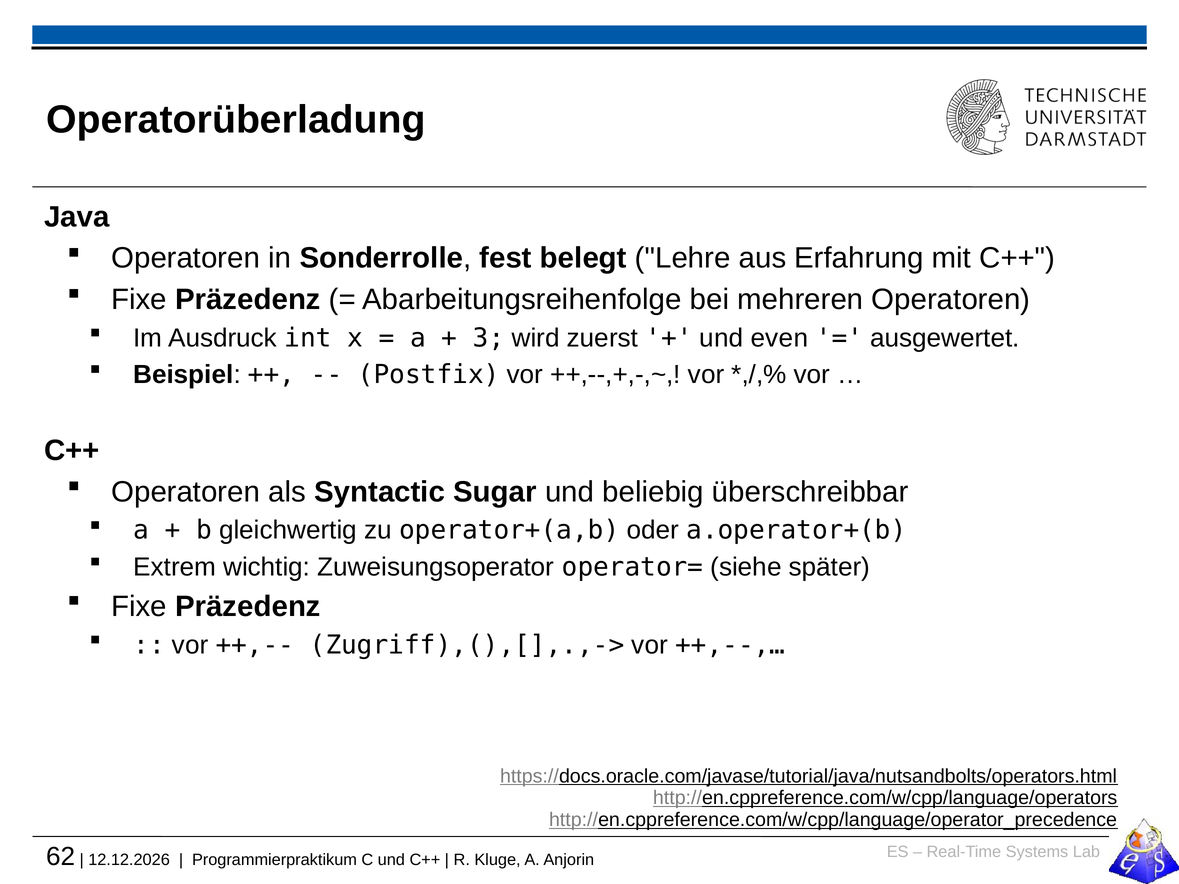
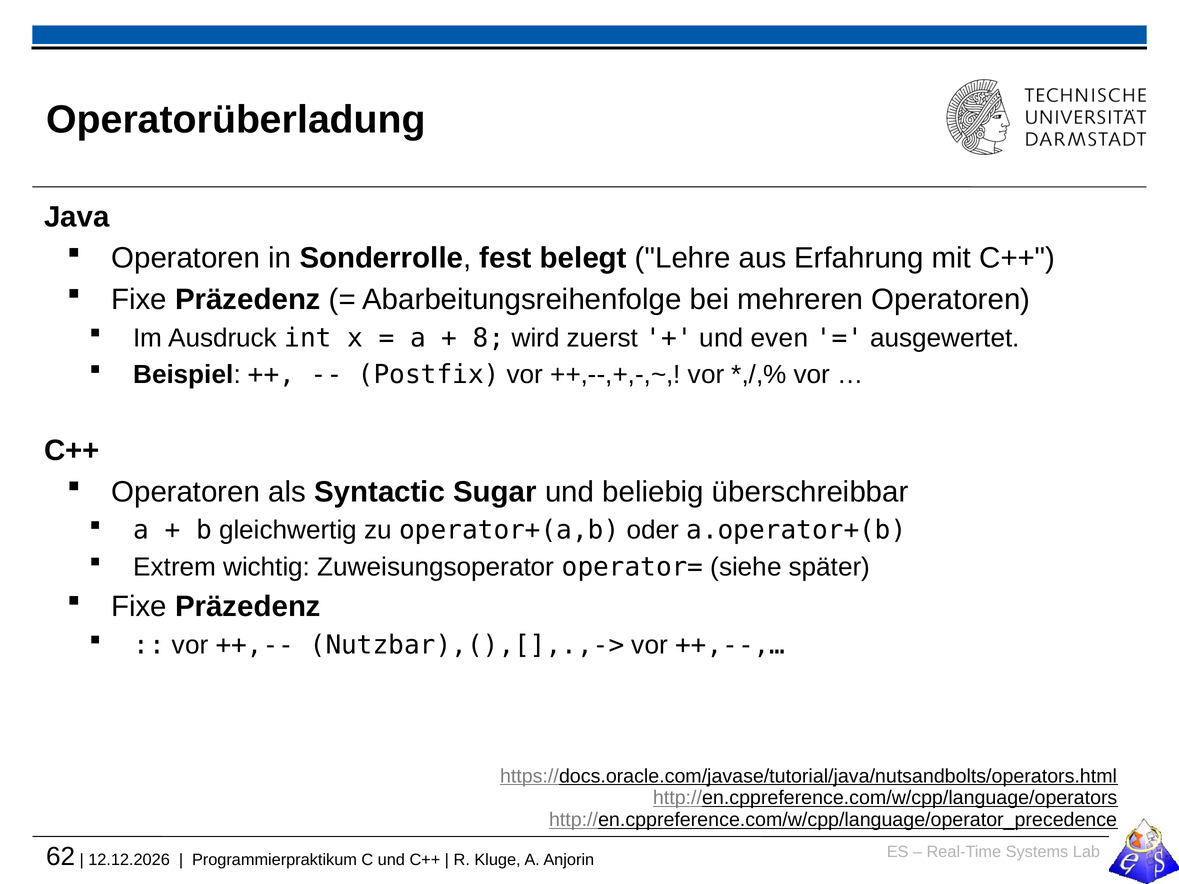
3: 3 -> 8 (489, 338)
Zugriff),(),[],.,->: Zugriff),(),[],.,-> -> Nutzbar),(),[],.,-> (467, 645)
